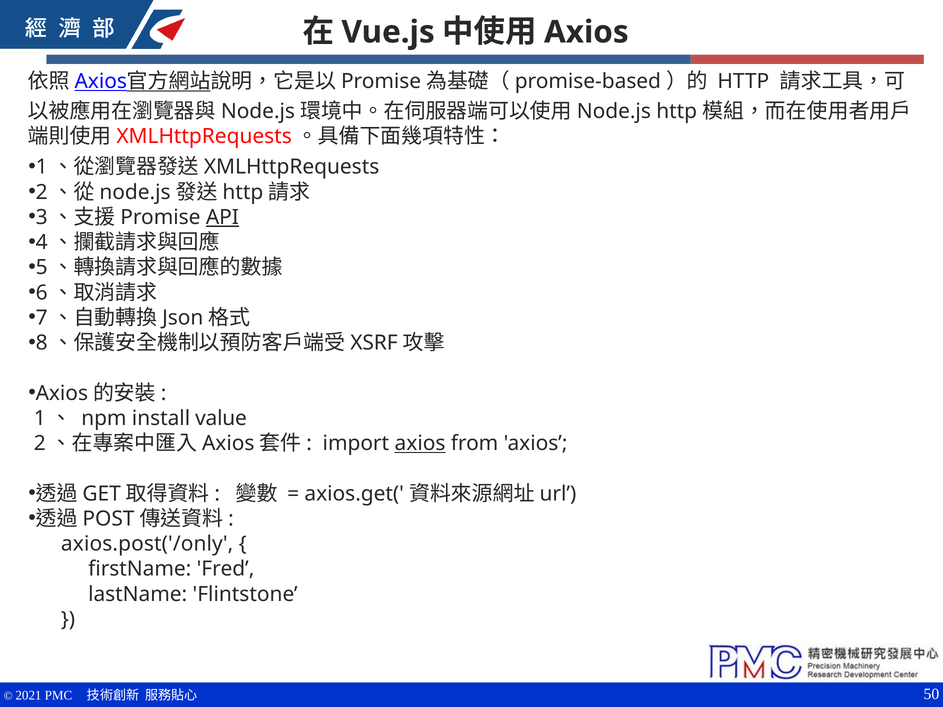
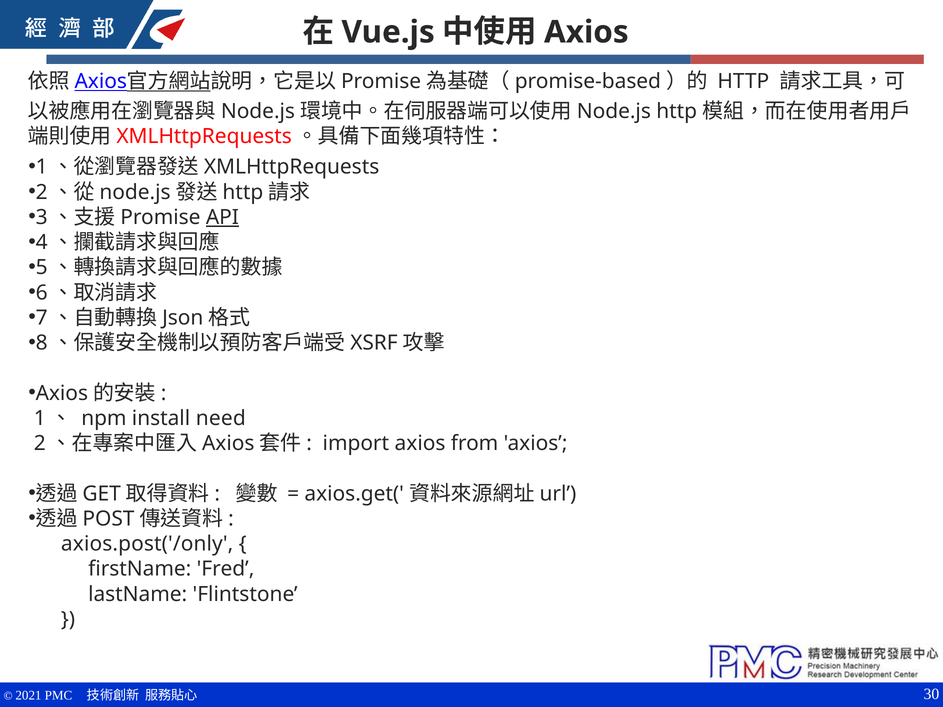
value: value -> need (221, 418)
axios underline: present -> none (420, 444)
50: 50 -> 30 (931, 694)
